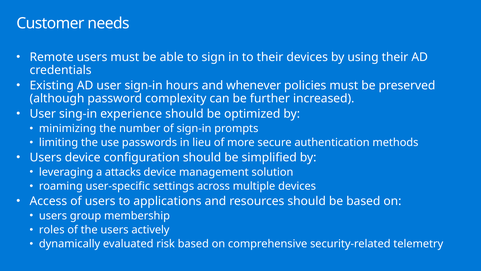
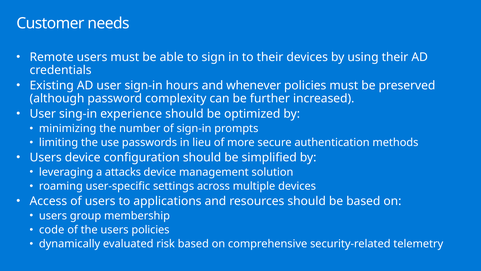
roles: roles -> code (52, 230)
users actively: actively -> policies (150, 230)
